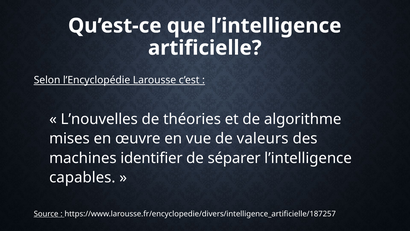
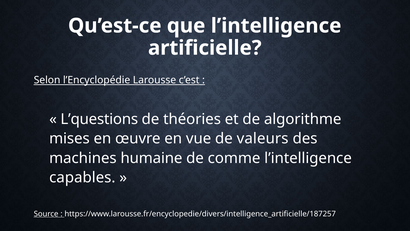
L’nouvelles: L’nouvelles -> L’questions (99, 119)
identifier: identifier -> humaine (151, 158)
séparer: séparer -> comme (234, 158)
